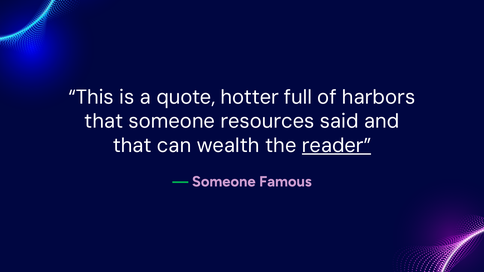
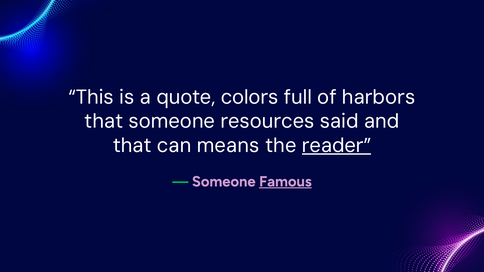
hotter: hotter -> colors (250, 97)
wealth: wealth -> means (228, 146)
Famous underline: none -> present (285, 182)
